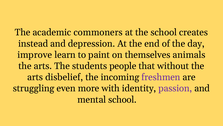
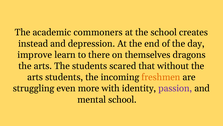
paint: paint -> there (99, 55)
animals: animals -> dragons (189, 55)
people: people -> scared (123, 66)
arts disbelief: disbelief -> students (64, 77)
freshmen colour: purple -> orange (161, 77)
